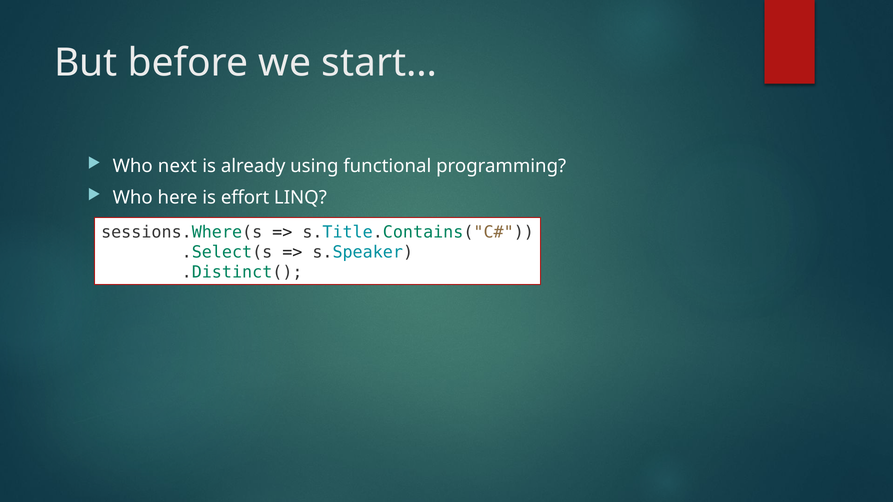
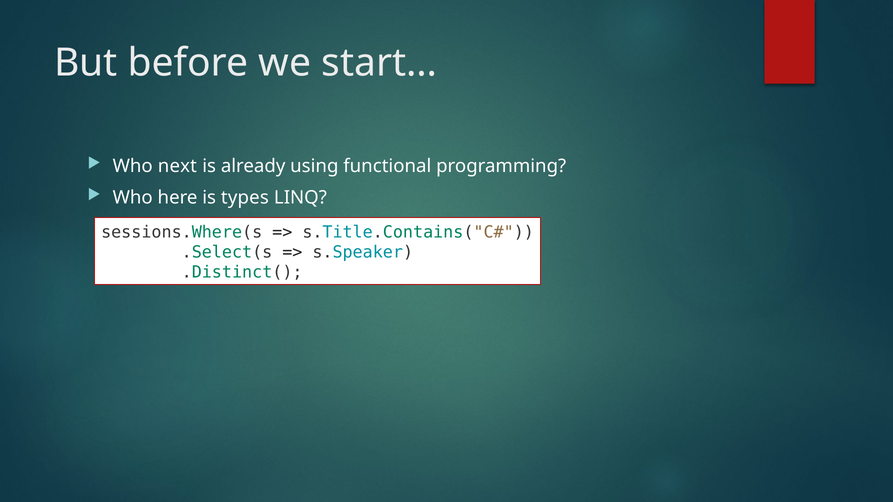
effort: effort -> types (245, 198)
